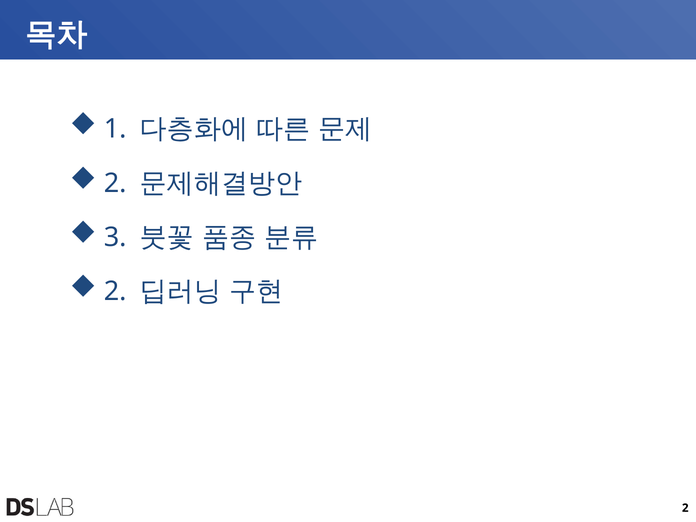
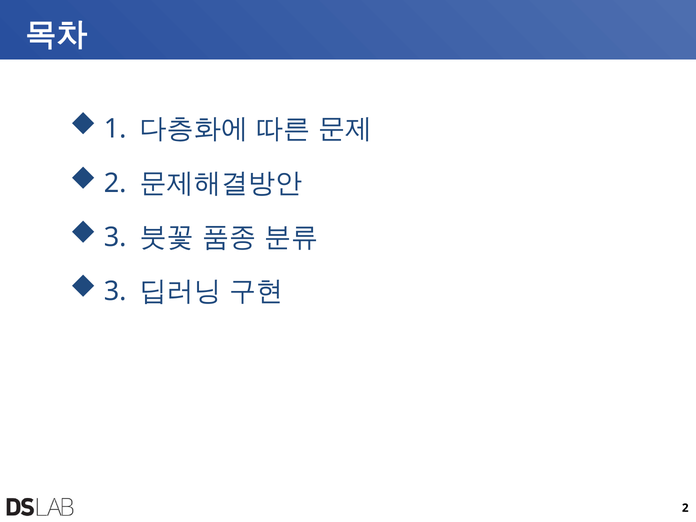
2: 2 -> 3 (115, 291)
